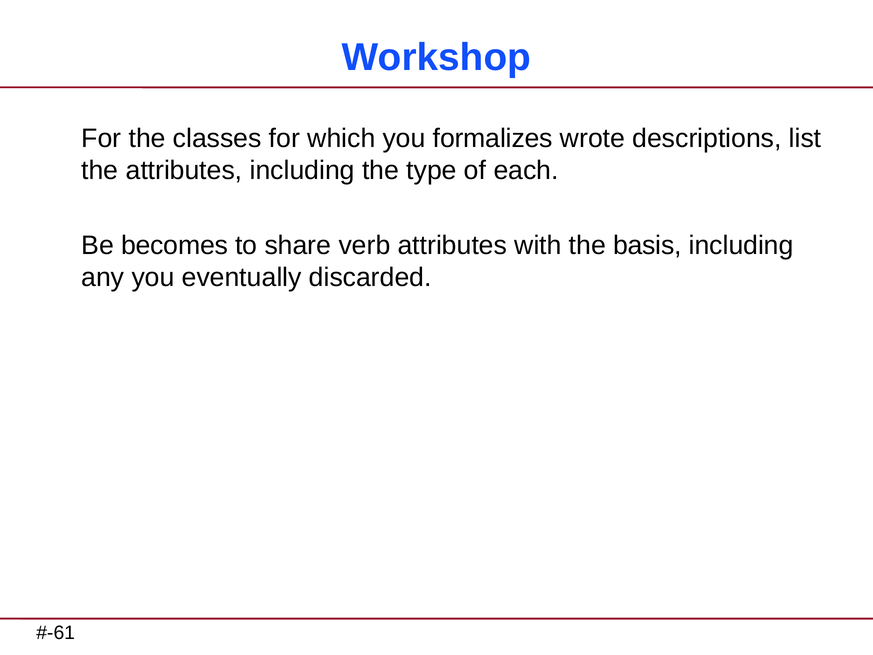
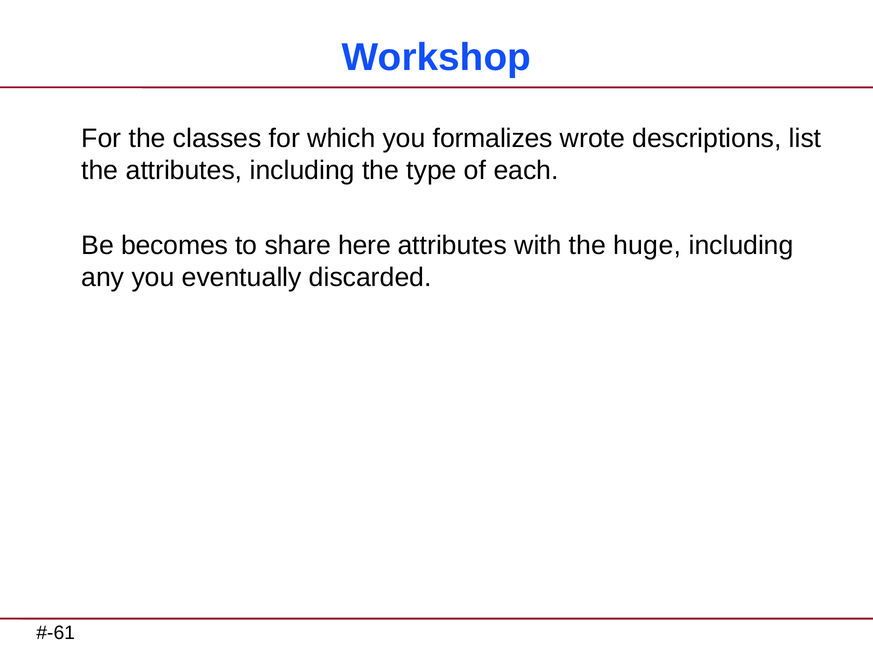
verb: verb -> here (365, 245)
basis: basis -> huge (647, 245)
